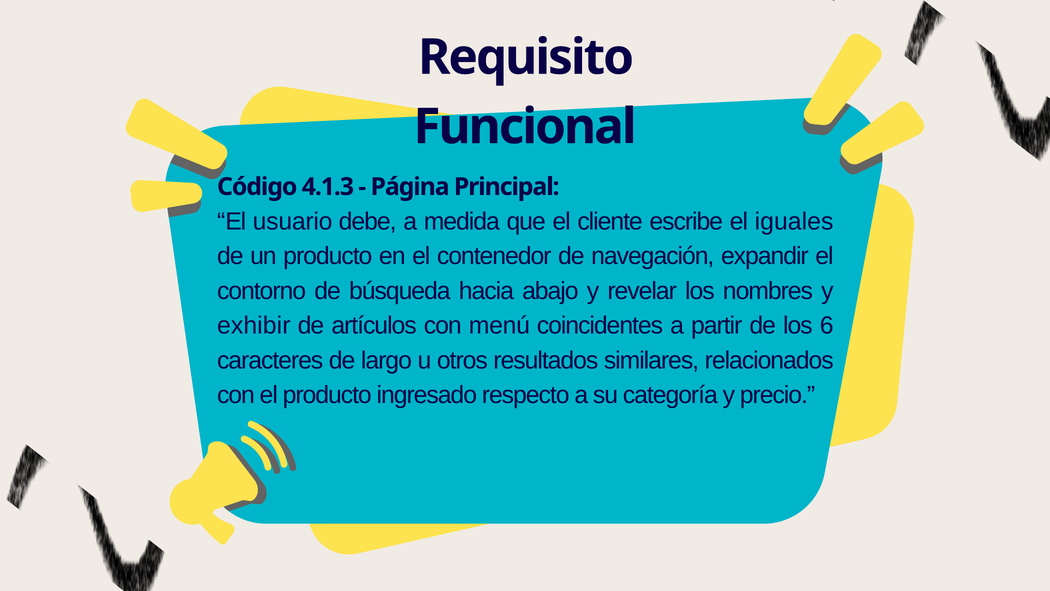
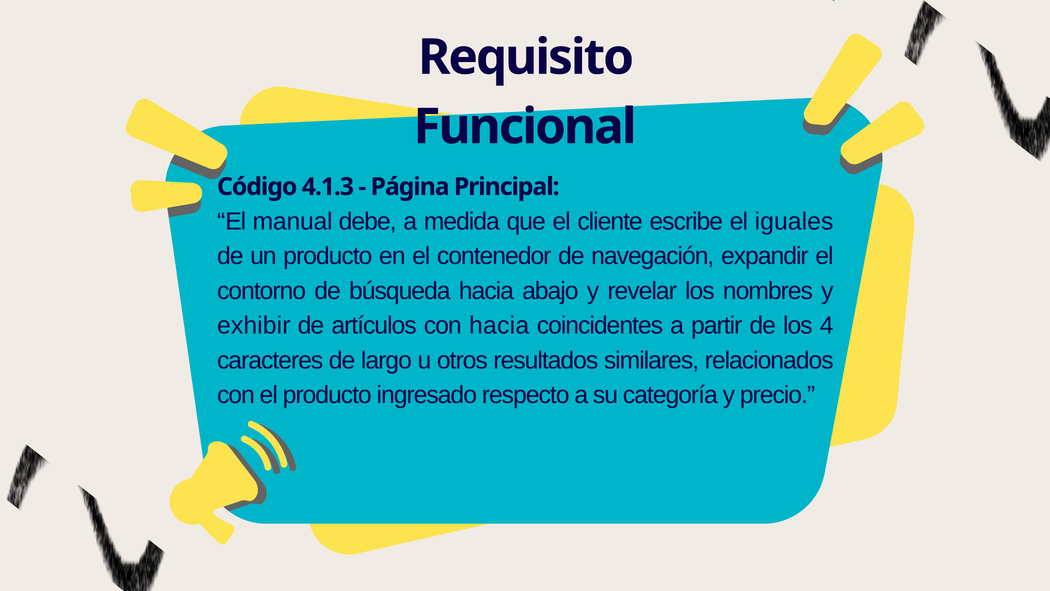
usuario: usuario -> manual (293, 221)
con menú: menú -> hacia (499, 326)
6: 6 -> 4 (827, 326)
